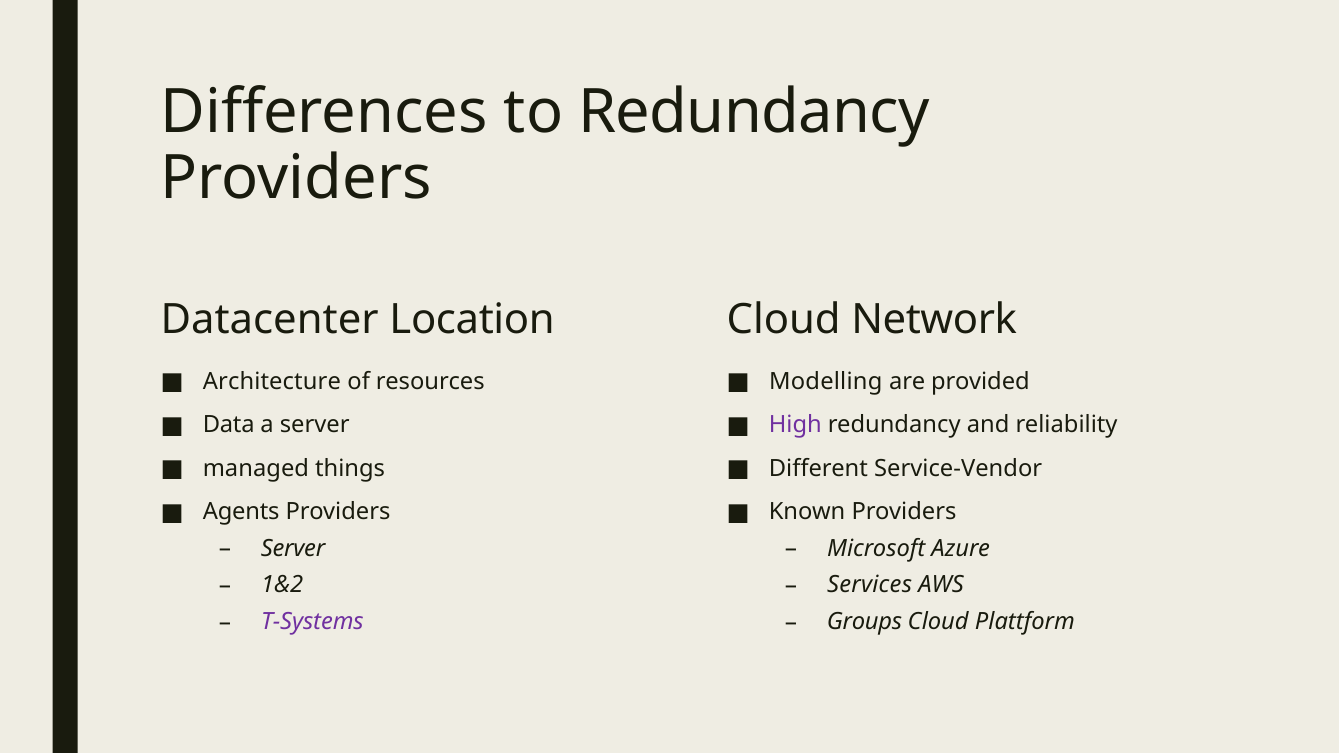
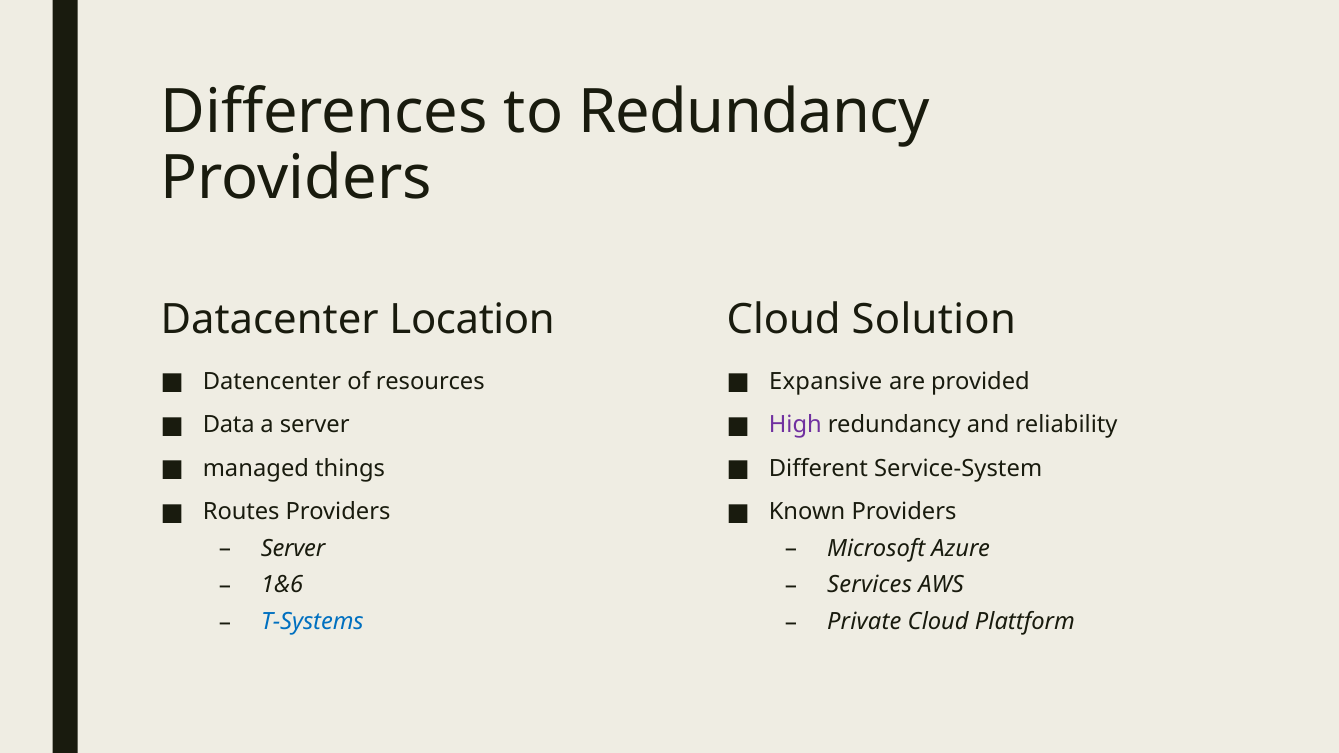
Network: Network -> Solution (934, 320)
Architecture: Architecture -> Datencenter (272, 382)
Modelling: Modelling -> Expansive (826, 382)
Service-Vendor: Service-Vendor -> Service-System (958, 469)
Agents: Agents -> Routes (241, 512)
1&2: 1&2 -> 1&6 (282, 585)
T-Systems colour: purple -> blue (312, 622)
Groups: Groups -> Private (864, 622)
